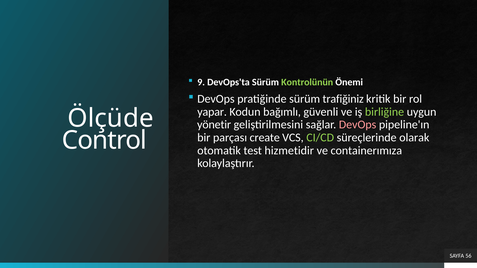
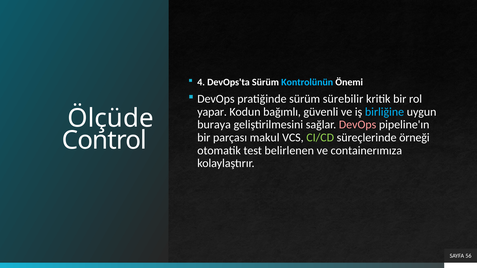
9: 9 -> 4 (201, 82)
Kontrolünün colour: light green -> light blue (307, 82)
trafiğiniz: trafiğiniz -> sürebilir (343, 99)
birliğine colour: light green -> light blue (385, 112)
yönetir: yönetir -> buraya (214, 125)
create: create -> makul (265, 138)
olarak: olarak -> örneği (414, 138)
hizmetidir: hizmetidir -> belirlenen (289, 151)
